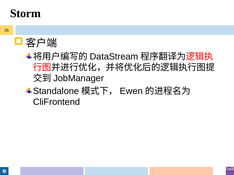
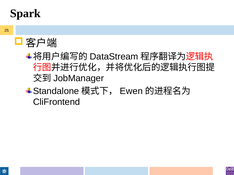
Storm: Storm -> Spark (25, 13)
